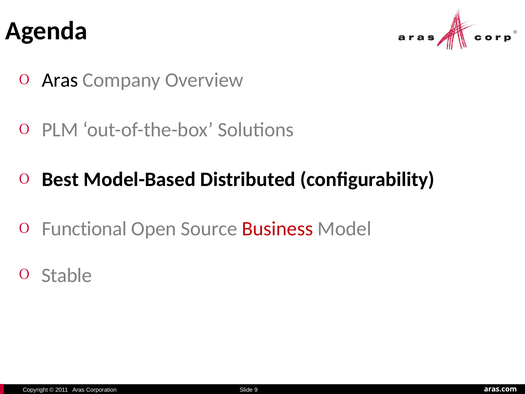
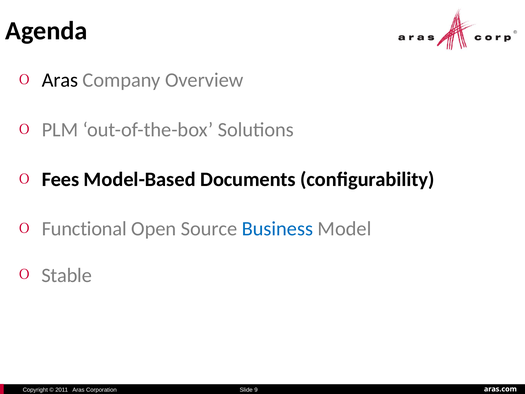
Best: Best -> Fees (60, 179)
Distributed: Distributed -> Documents (248, 179)
Business colour: red -> blue (277, 229)
